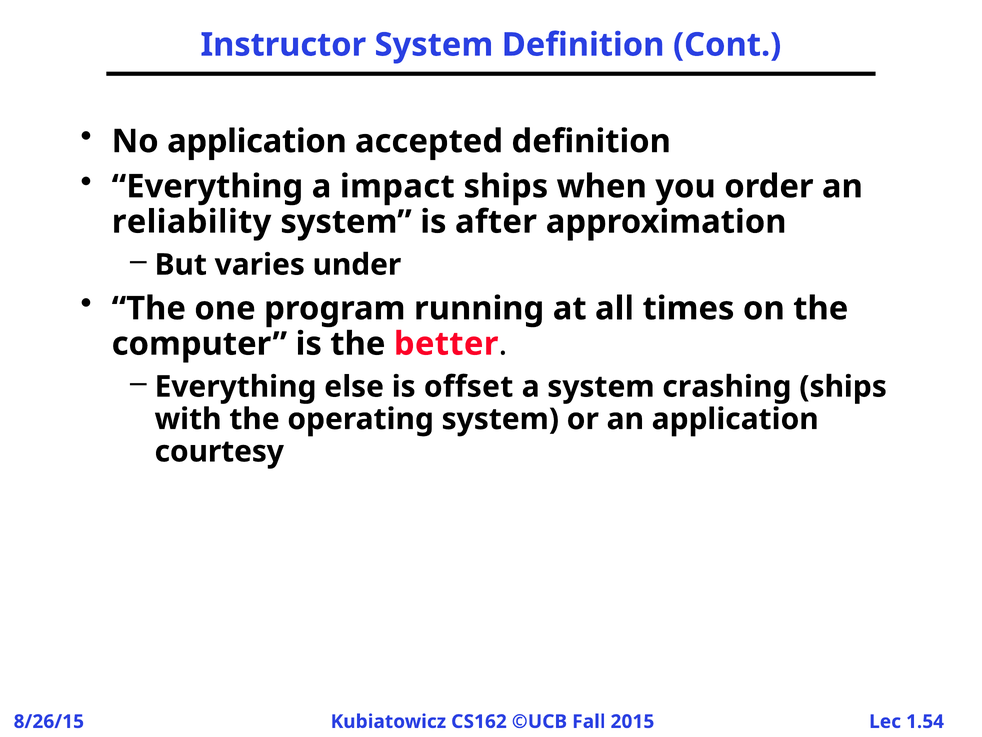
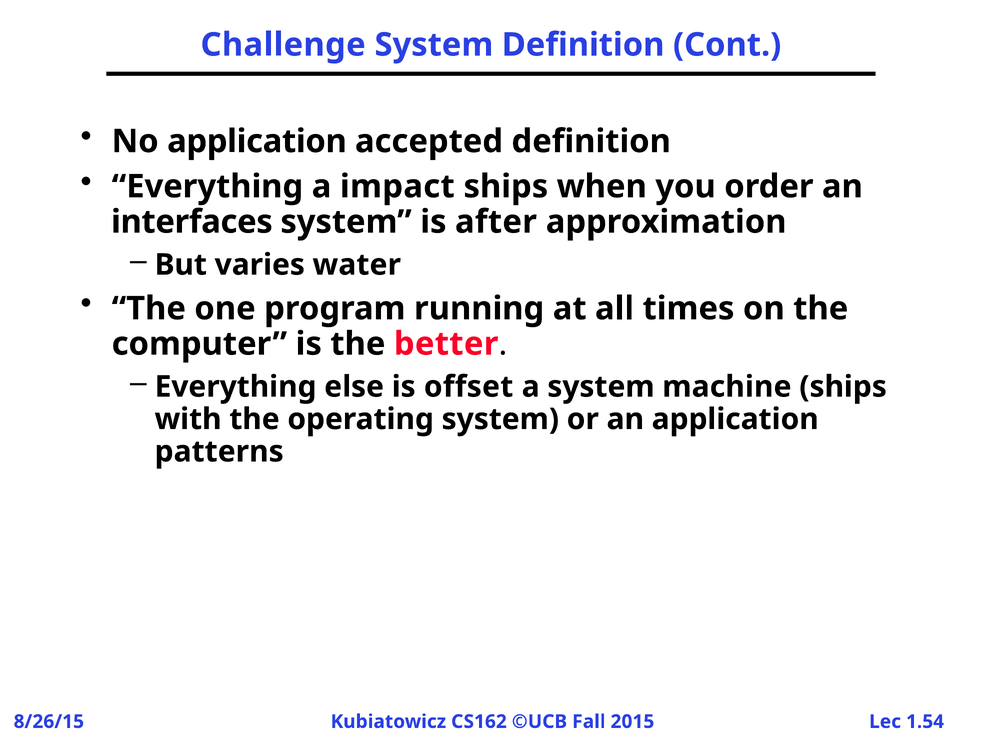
Instructor: Instructor -> Challenge (283, 45)
reliability: reliability -> interfaces (192, 222)
under: under -> water (357, 265)
crashing: crashing -> machine (727, 386)
courtesy: courtesy -> patterns (219, 451)
